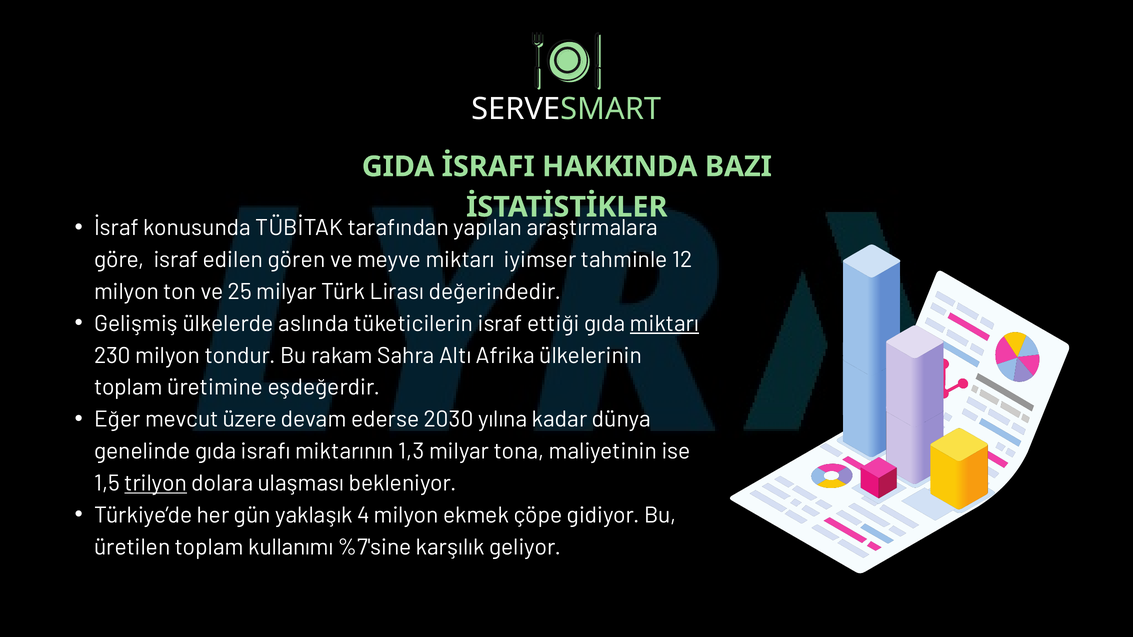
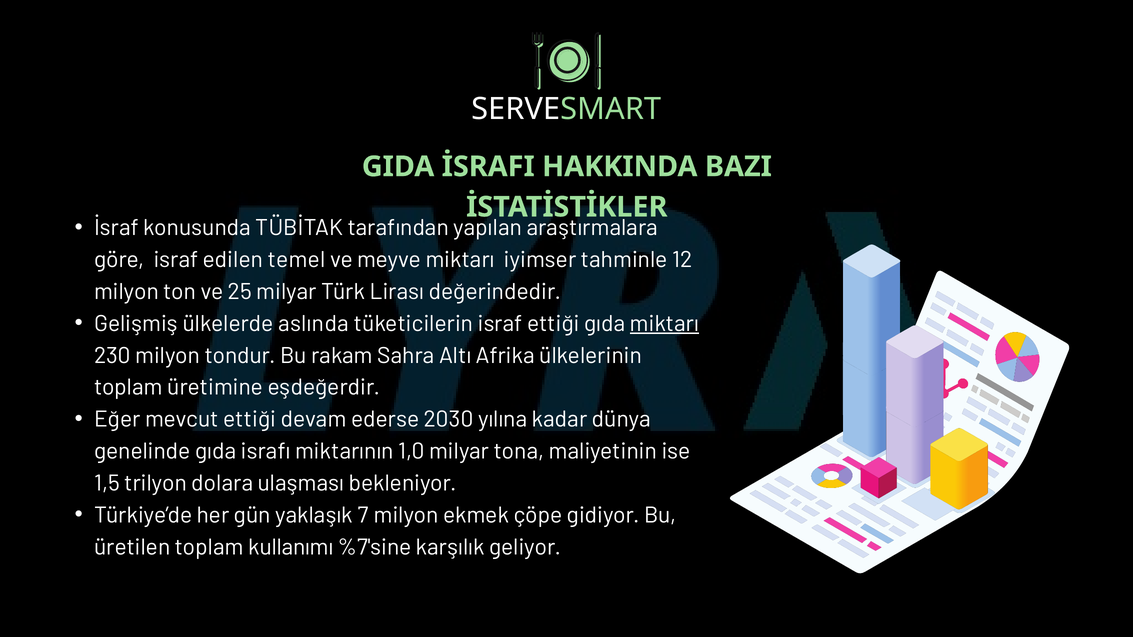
gören: gören -> temel (296, 260)
mevcut üzere: üzere -> ettiği (250, 420)
1,3: 1,3 -> 1,0 (412, 452)
trilyon underline: present -> none (156, 483)
4: 4 -> 7 (363, 515)
